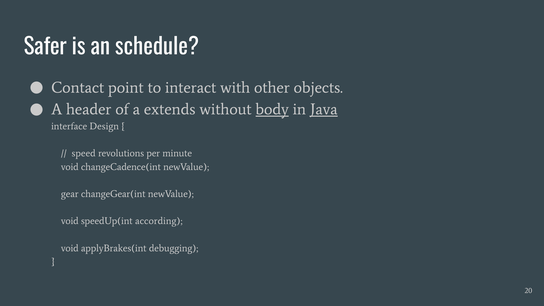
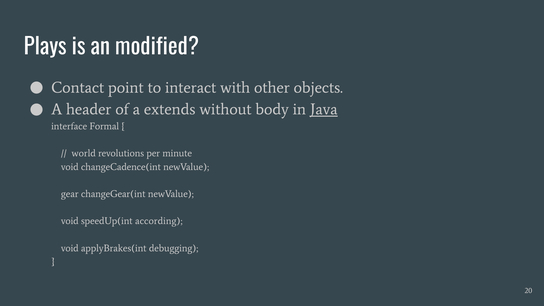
Safer: Safer -> Plays (45, 47)
schedule: schedule -> modified (157, 47)
body underline: present -> none (272, 109)
Design: Design -> Formal (104, 126)
speed: speed -> world (84, 153)
